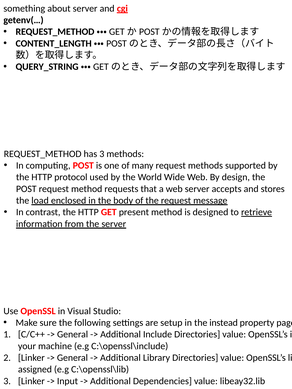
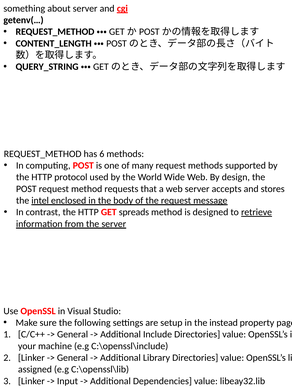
has 3: 3 -> 6 (102, 154)
load: load -> intel (40, 201)
present: present -> spreads (134, 212)
